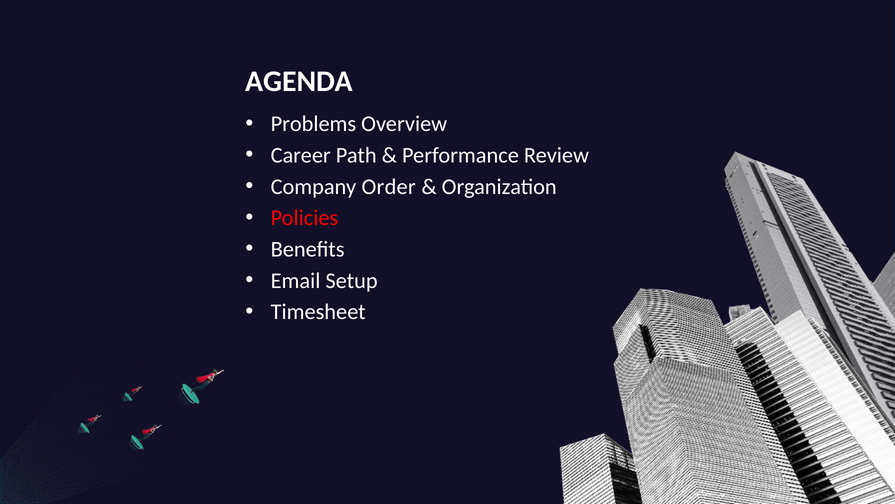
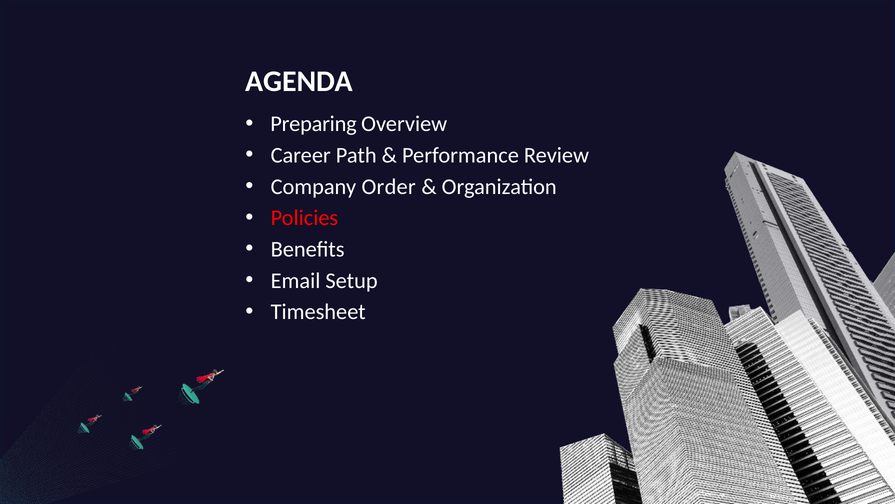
Problems: Problems -> Preparing (314, 124)
